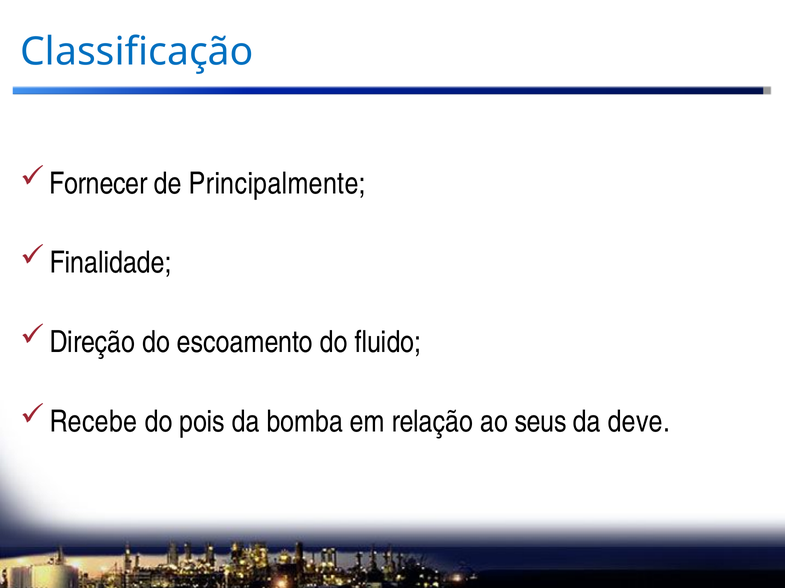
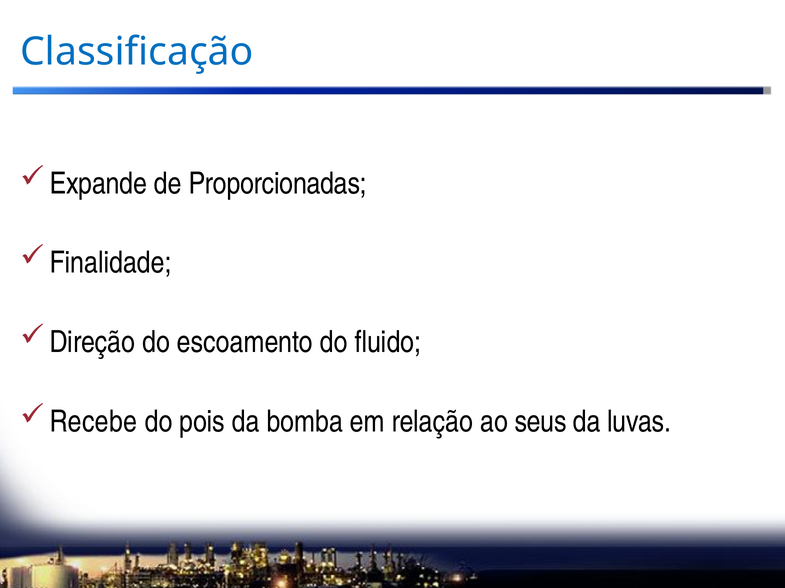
Fornecer: Fornecer -> Expande (98, 184)
Principalmente: Principalmente -> Proporcionadas (278, 184)
deve: deve -> luvas (639, 422)
